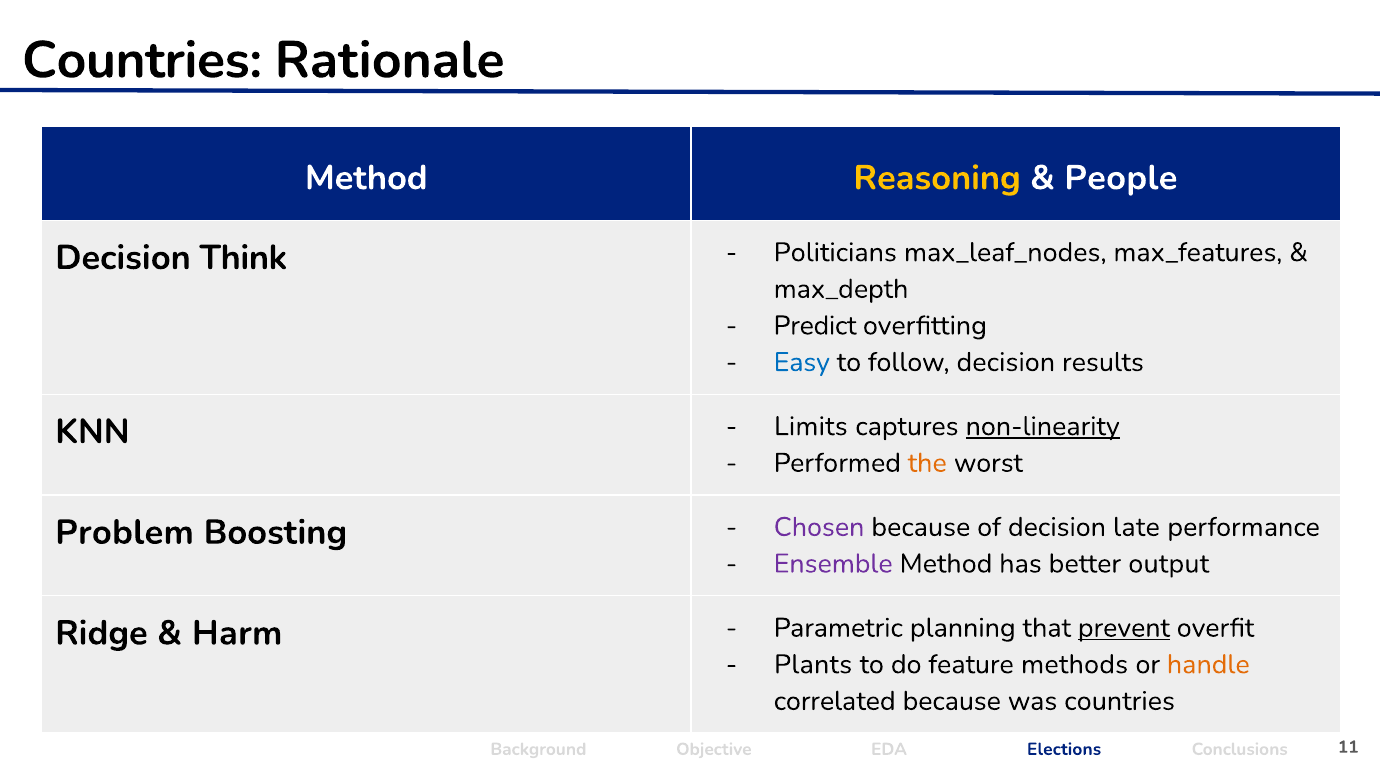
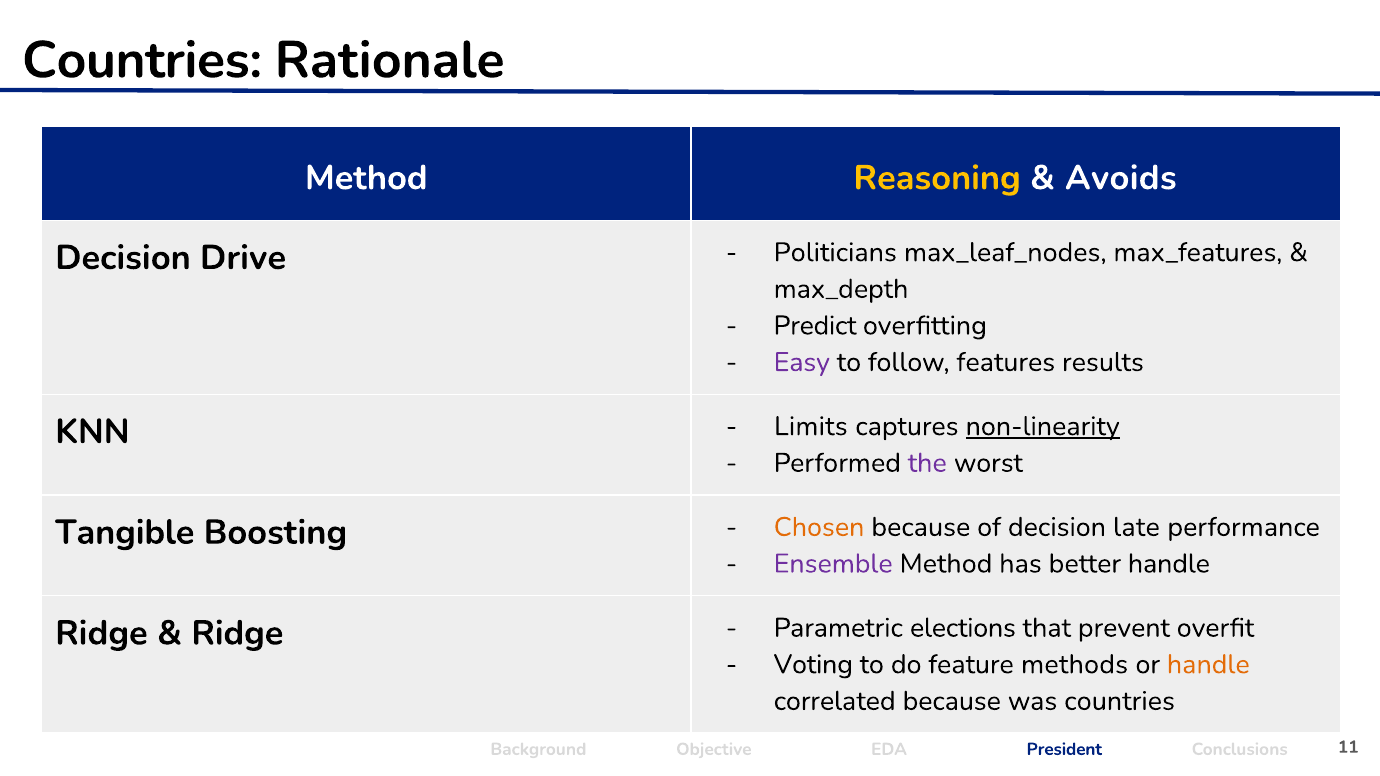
People: People -> Avoids (1121, 178)
Think: Think -> Drive (243, 258)
Easy colour: blue -> purple (802, 362)
follow decision: decision -> features (1006, 362)
the colour: orange -> purple (927, 463)
Problem: Problem -> Tangible (125, 532)
Chosen colour: purple -> orange (819, 527)
better output: output -> handle (1169, 564)
Harm: Harm -> Ridge (237, 633)
planning: planning -> elections (963, 628)
prevent underline: present -> none (1124, 628)
Plants: Plants -> Voting (813, 665)
Elections: Elections -> President (1064, 749)
